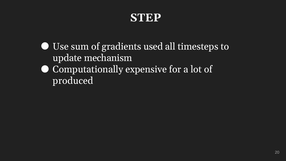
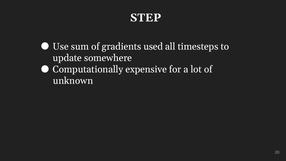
mechanism: mechanism -> somewhere (108, 58)
produced: produced -> unknown (73, 81)
